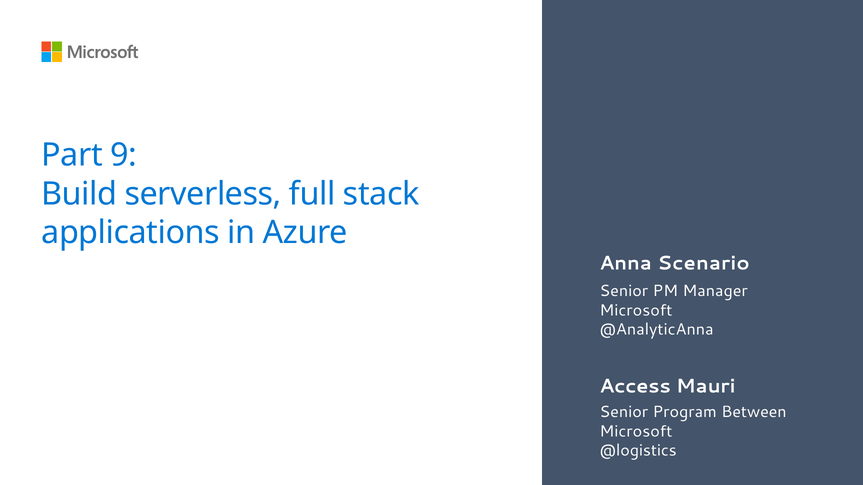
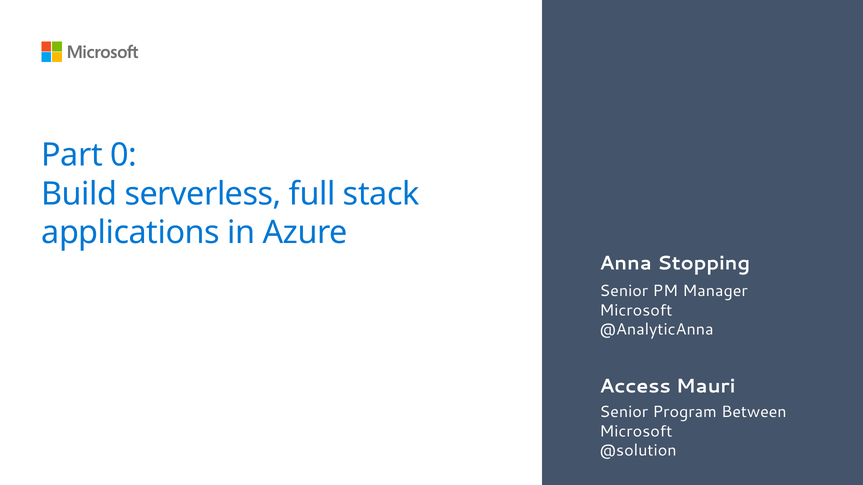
9: 9 -> 0 (124, 155)
Scenario: Scenario -> Stopping (704, 263)
@logistics: @logistics -> @solution (638, 451)
